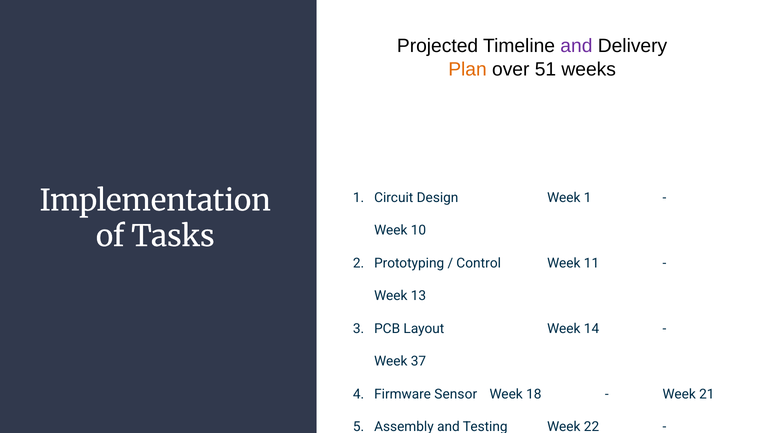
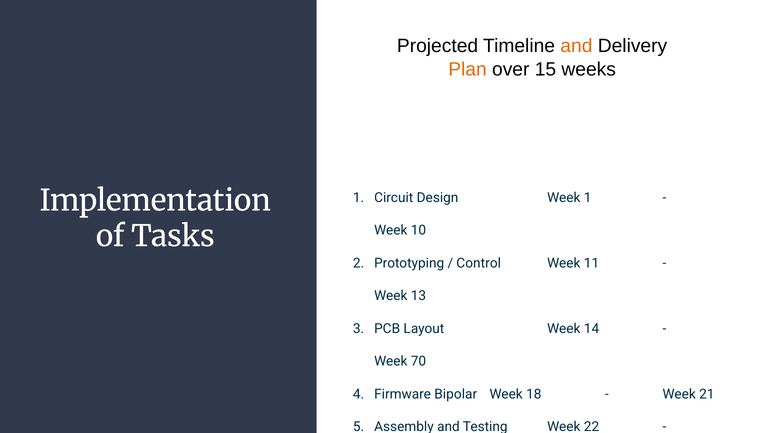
and colour: purple -> orange (576, 46)
51: 51 -> 15 (545, 69)
37: 37 -> 70 (418, 361)
Sensor: Sensor -> Bipolar (456, 394)
